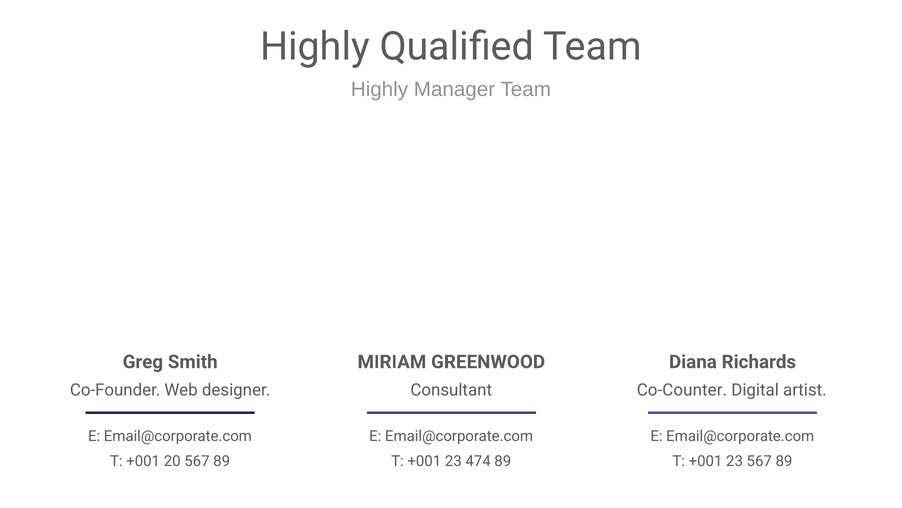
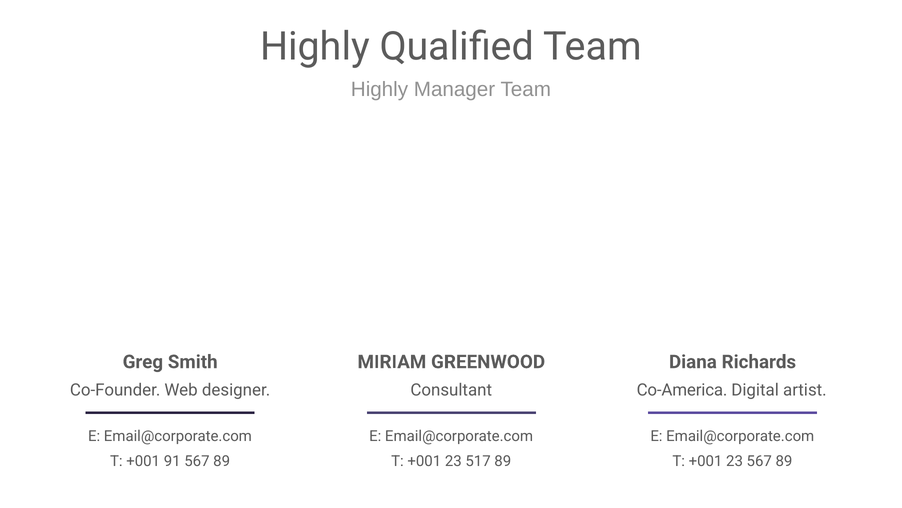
Co-Counter: Co-Counter -> Co-America (682, 390)
20: 20 -> 91 (172, 460)
474: 474 -> 517 (478, 460)
